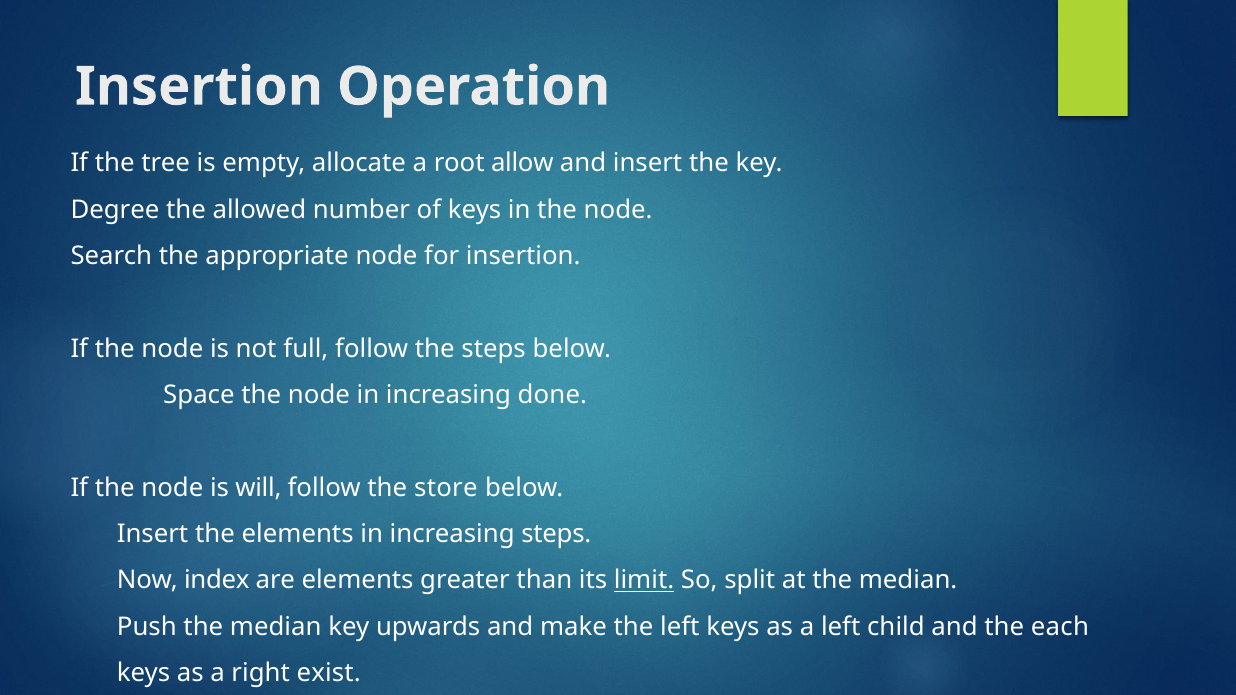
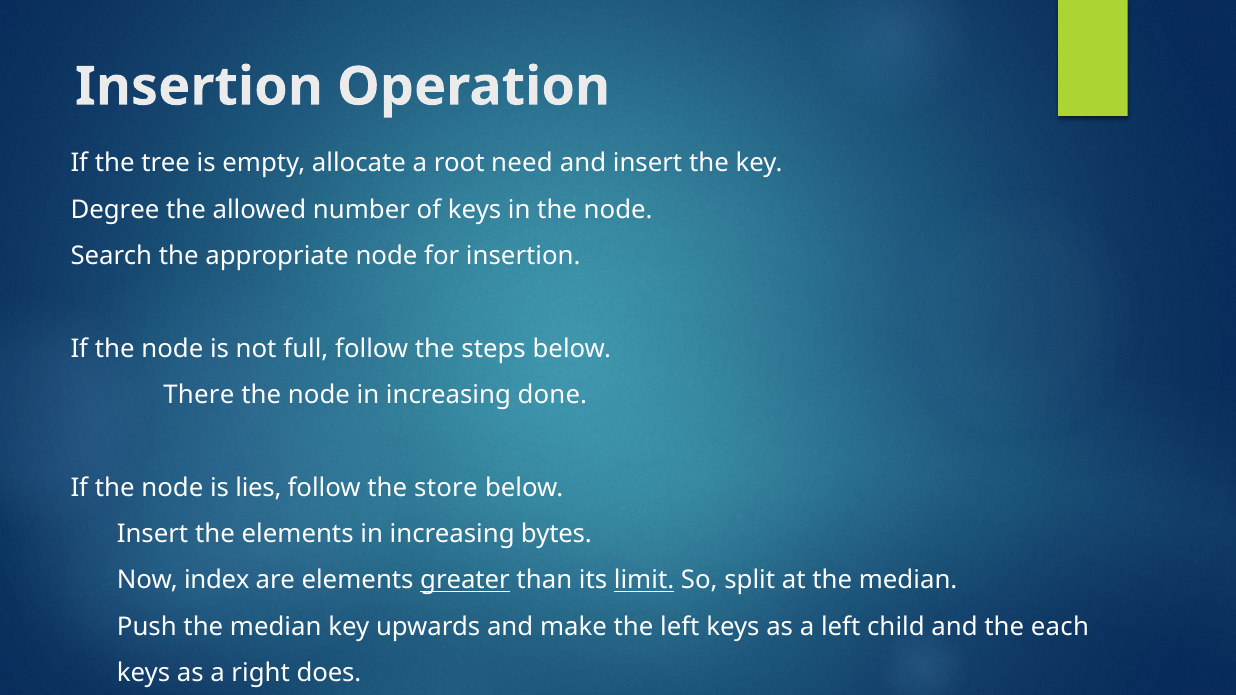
allow: allow -> need (522, 163)
Space: Space -> There (199, 395)
will: will -> lies (258, 488)
increasing steps: steps -> bytes (556, 534)
greater underline: none -> present (465, 581)
exist: exist -> does (329, 673)
